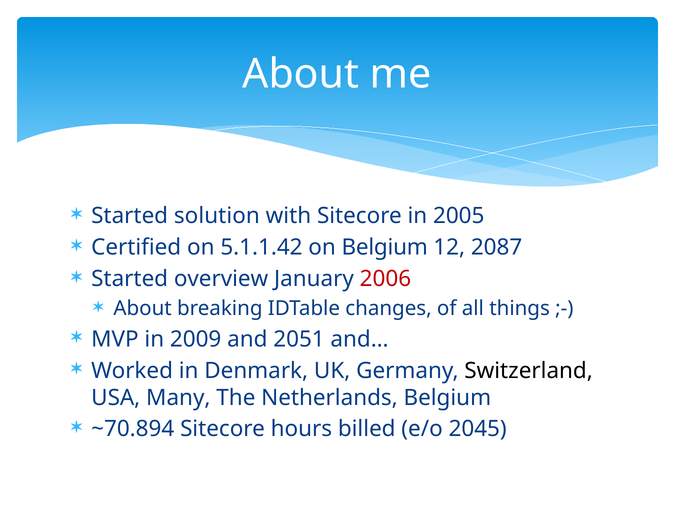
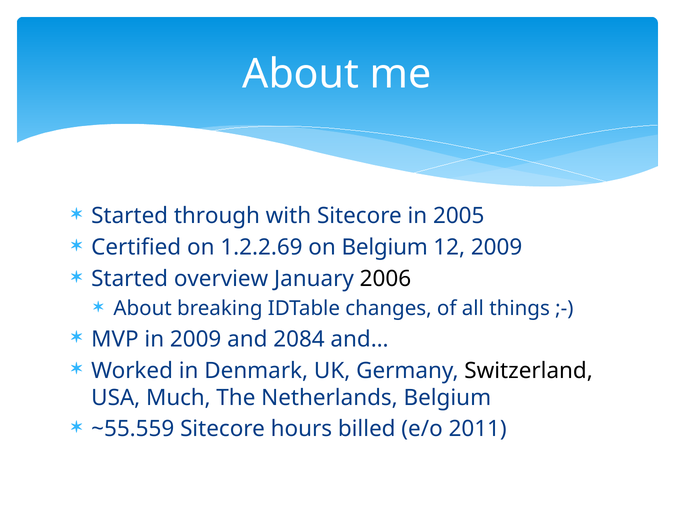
solution: solution -> through (217, 216)
5.1.1.42: 5.1.1.42 -> 1.2.2.69 (261, 247)
12 2087: 2087 -> 2009 (497, 247)
2006 colour: red -> black (385, 279)
2051: 2051 -> 2084 (299, 339)
Many: Many -> Much (178, 397)
~70.894: ~70.894 -> ~55.559 (133, 429)
2045: 2045 -> 2011 (478, 429)
